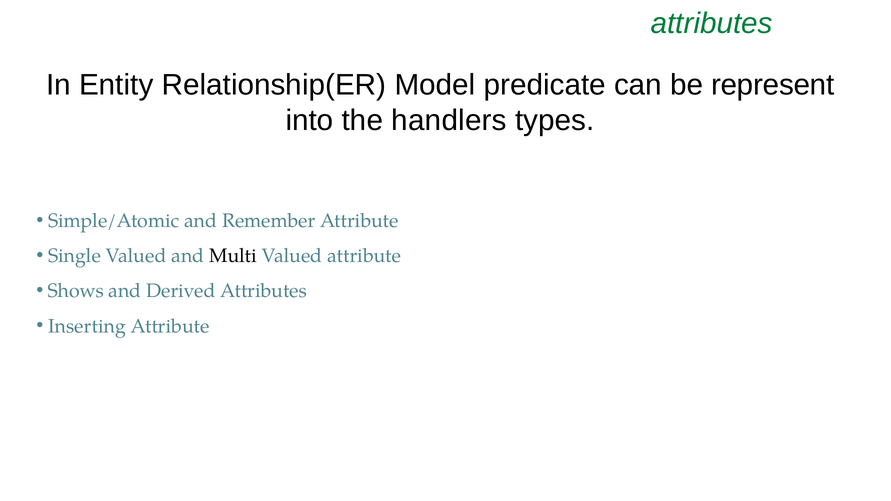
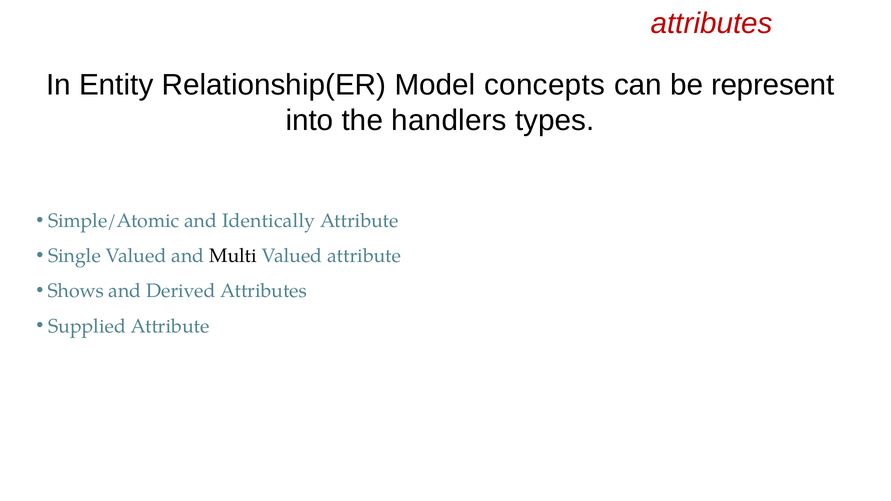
attributes colour: green -> red (712, 23)
predicate: predicate -> concepts (545, 85)
Remember: Remember -> Identically (269, 221)
Inserting: Inserting -> Supplied (87, 326)
